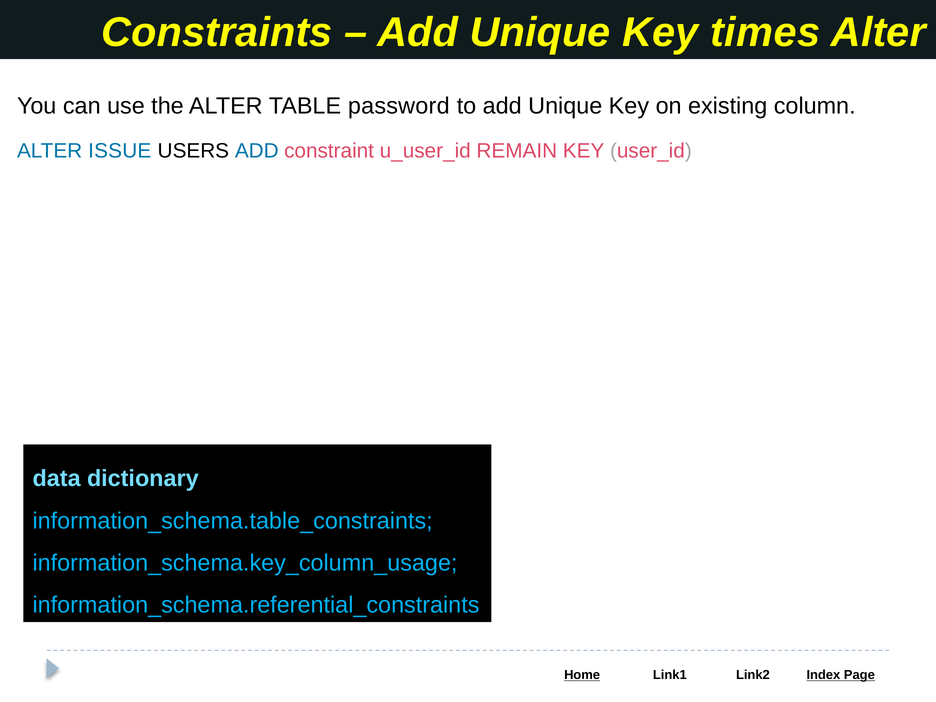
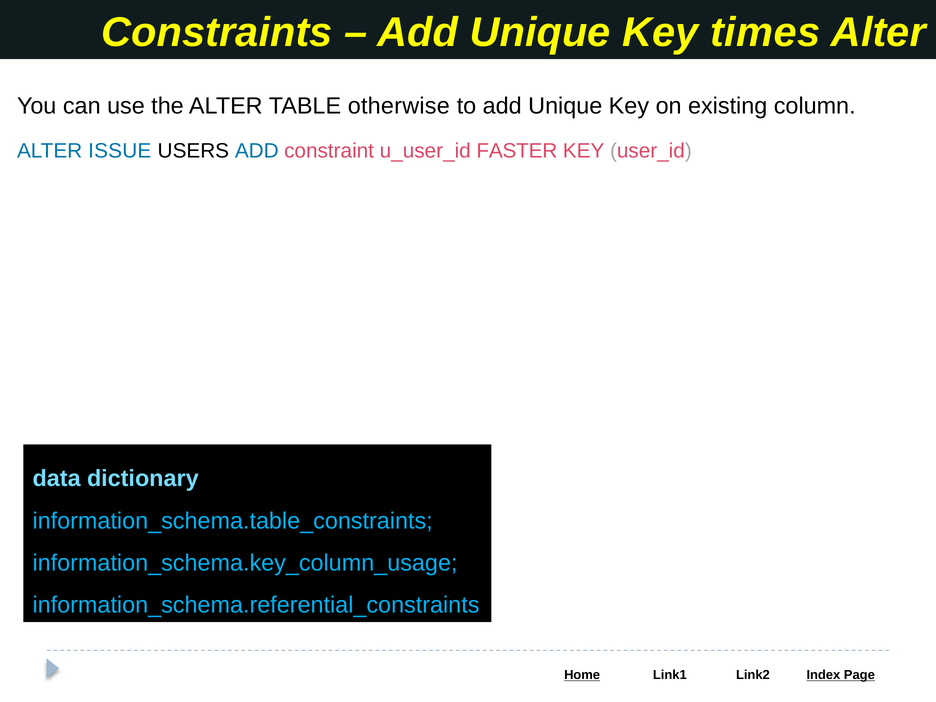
password: password -> otherwise (399, 106)
REMAIN: REMAIN -> FASTER (517, 151)
